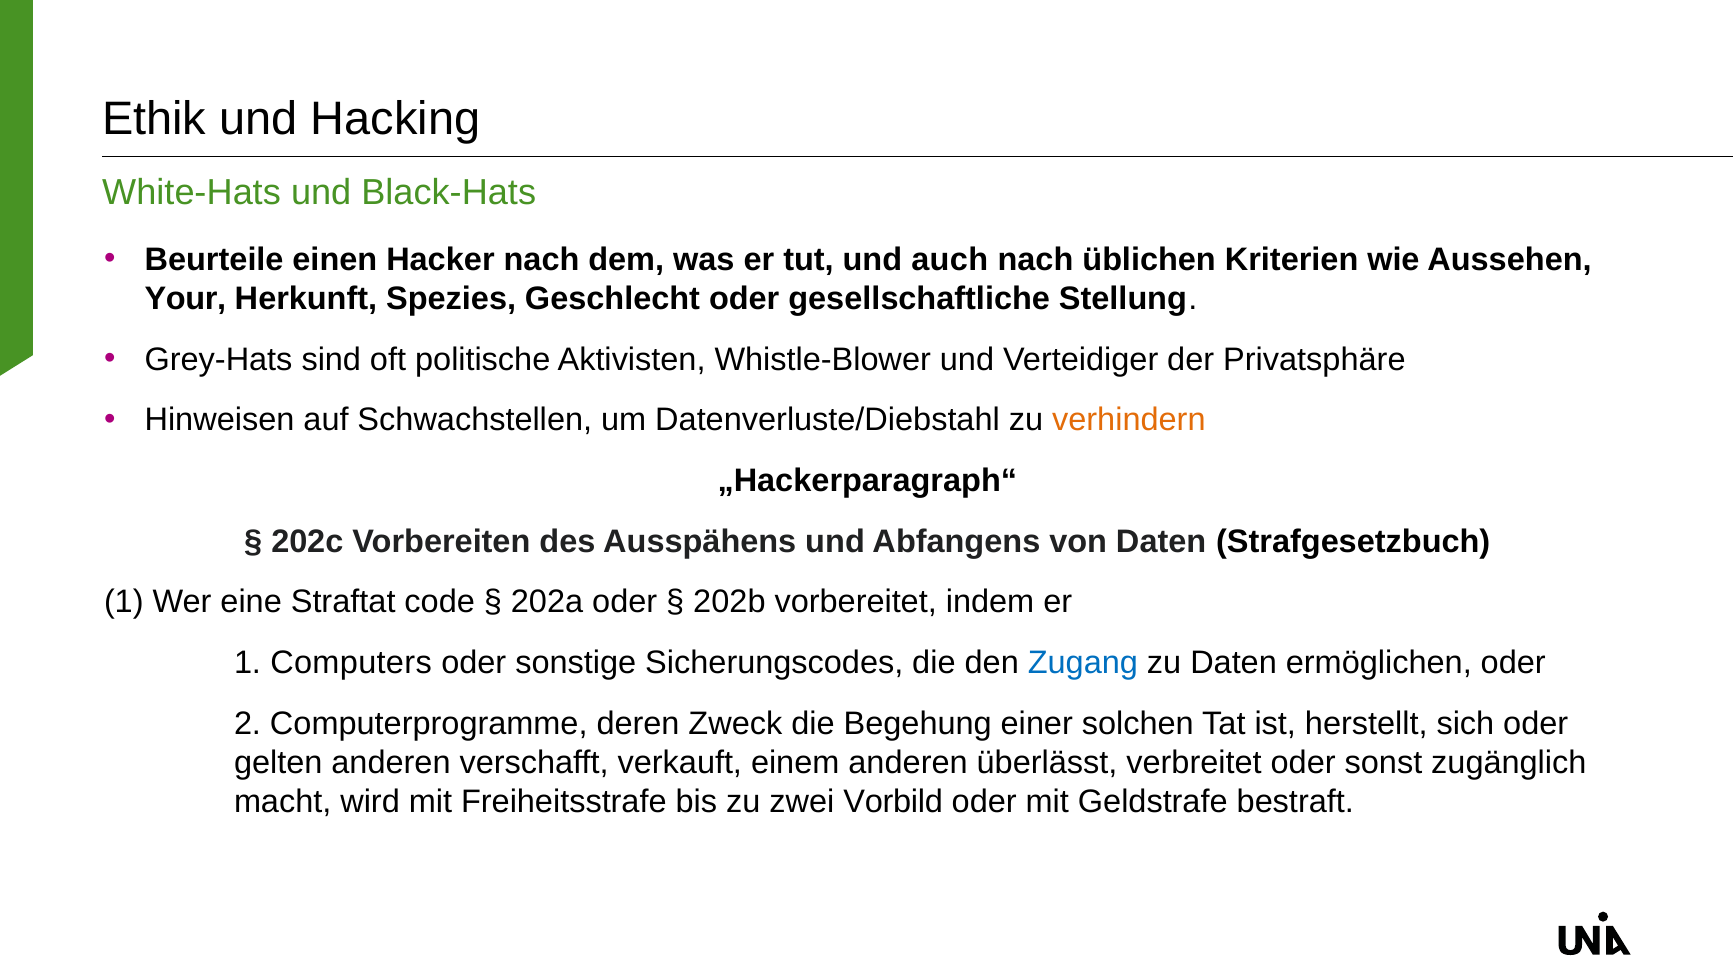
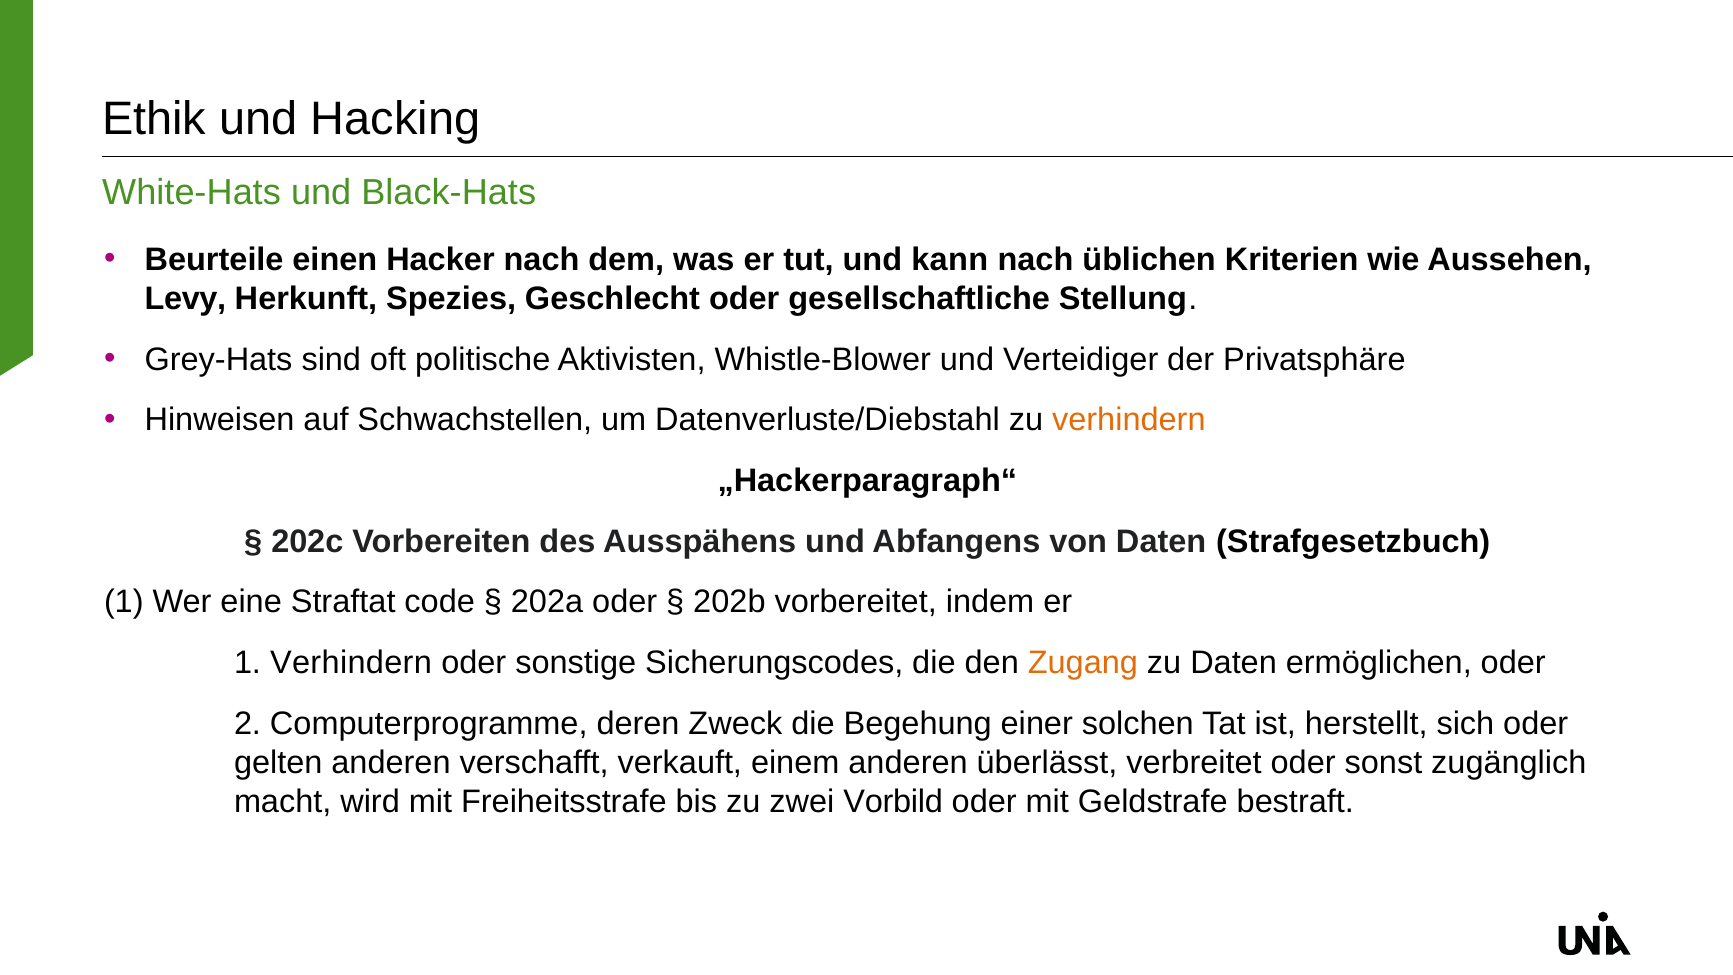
auch: auch -> kann (950, 260)
Your: Your -> Levy (185, 299)
1 Computers: Computers -> Verhindern (351, 663)
Zugang colour: blue -> orange (1083, 663)
